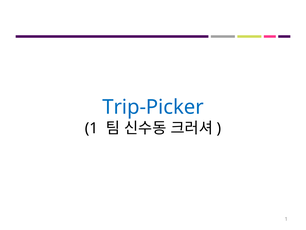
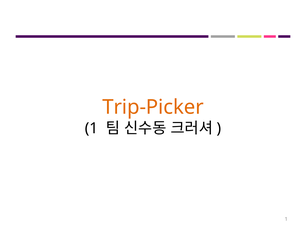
Trip-Picker colour: blue -> orange (153, 107)
